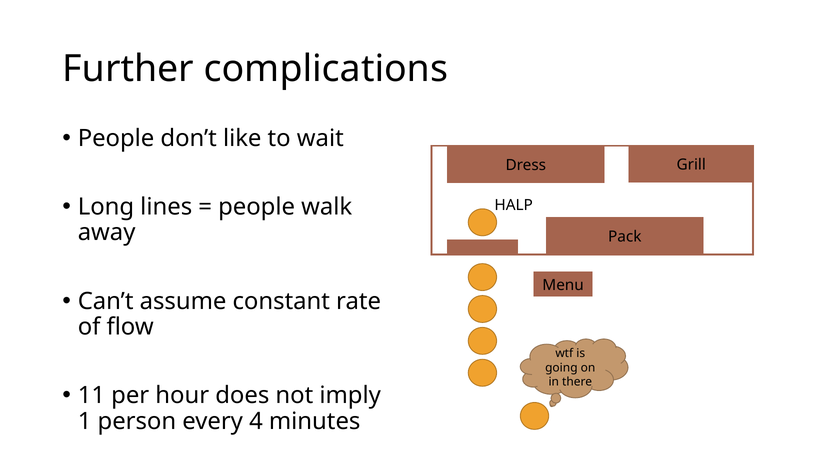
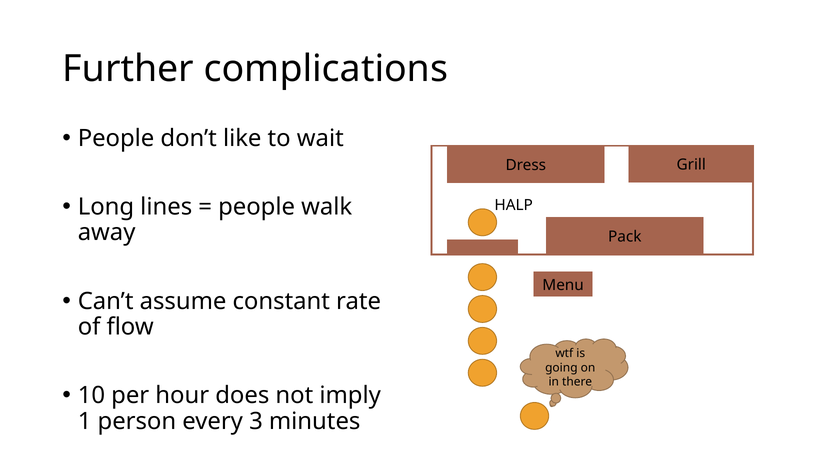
11: 11 -> 10 (91, 396)
4: 4 -> 3 (256, 422)
